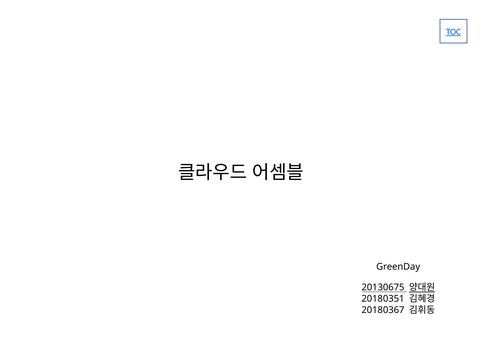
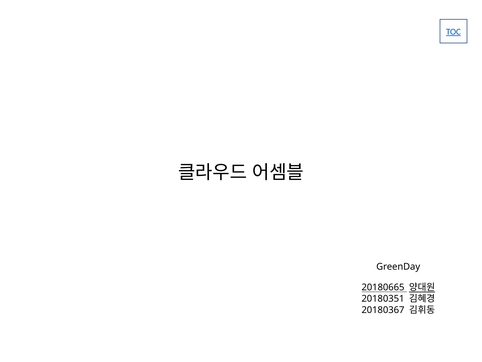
20130675: 20130675 -> 20180665 (383, 287)
